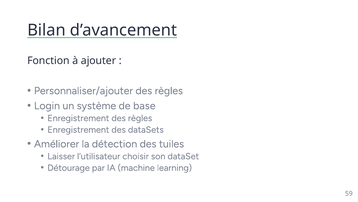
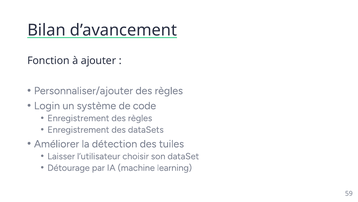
base: base -> code (144, 105)
